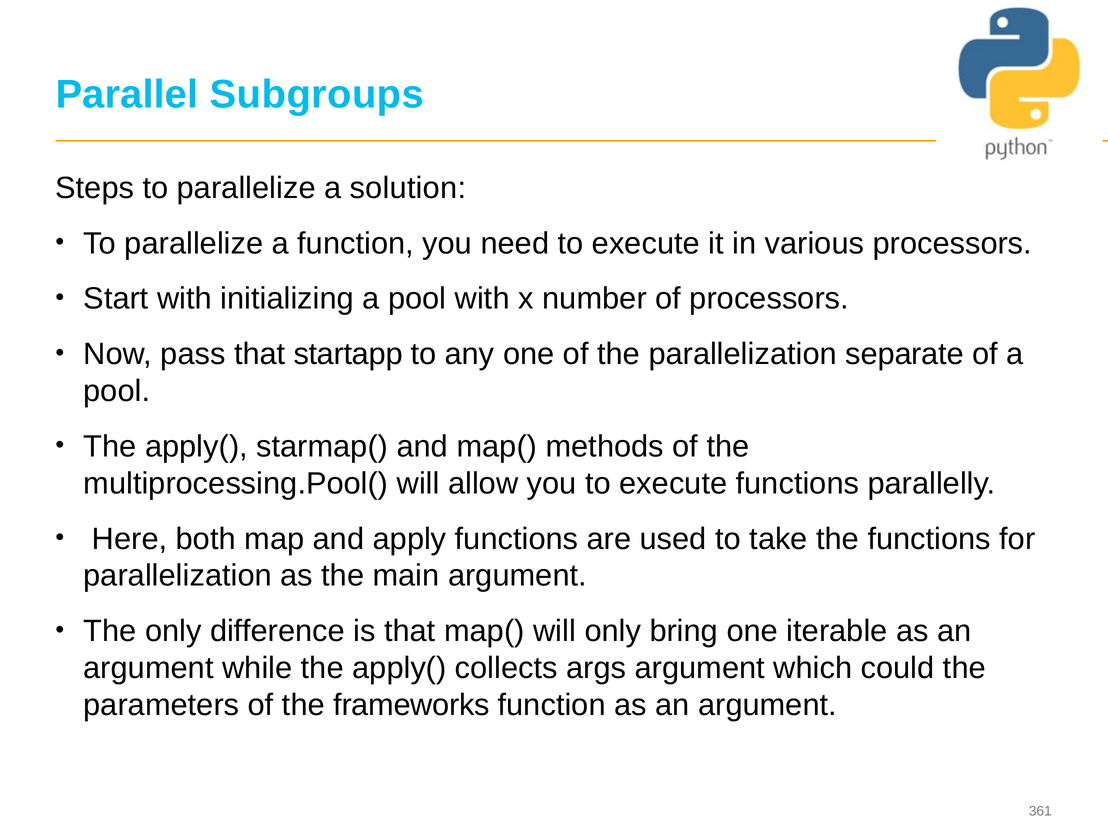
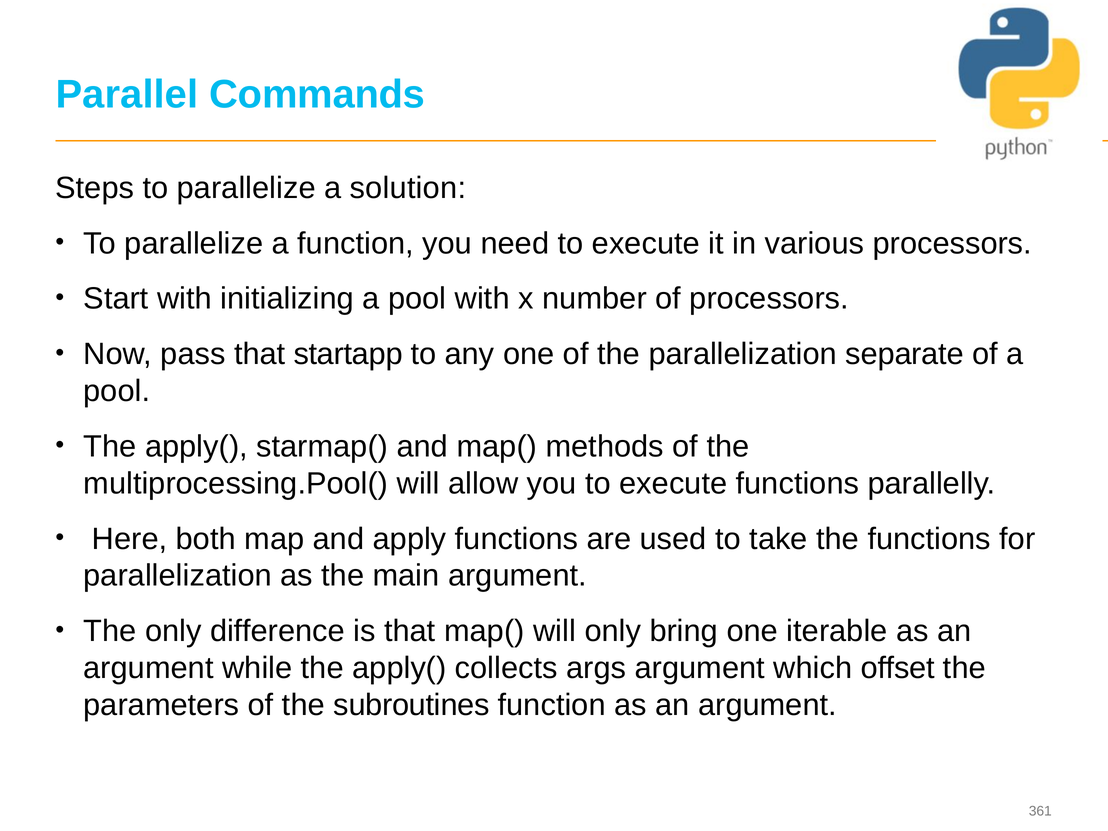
Subgroups: Subgroups -> Commands (317, 95)
could: could -> offset (898, 668)
frameworks: frameworks -> subroutines (411, 705)
